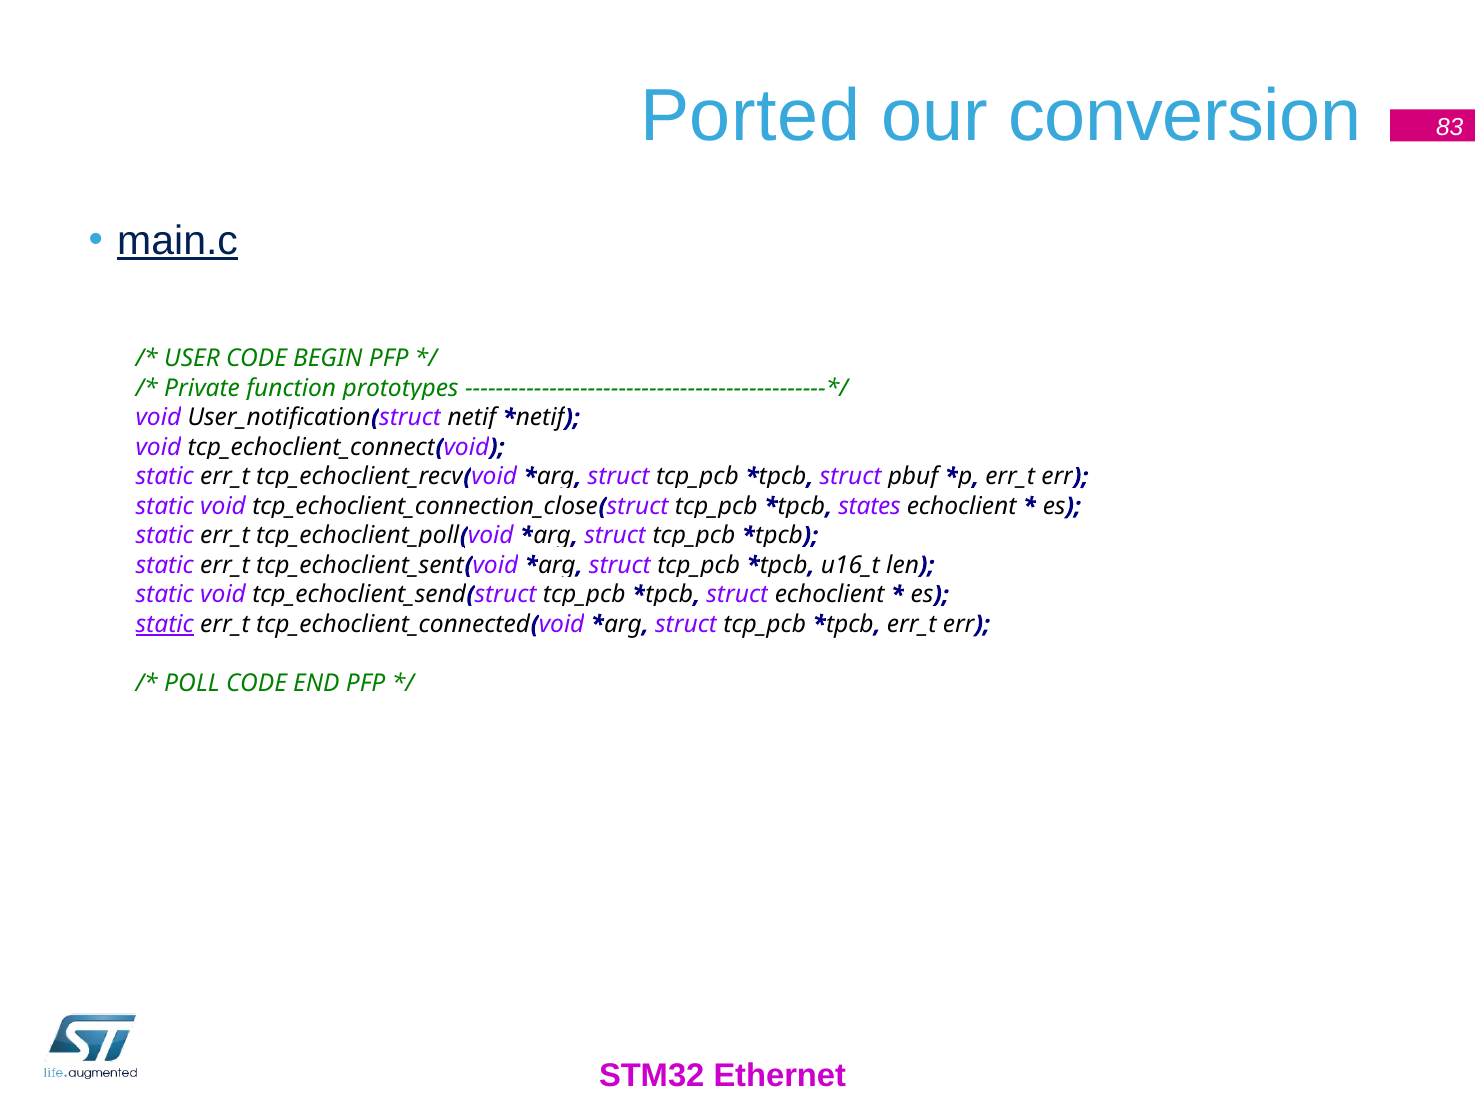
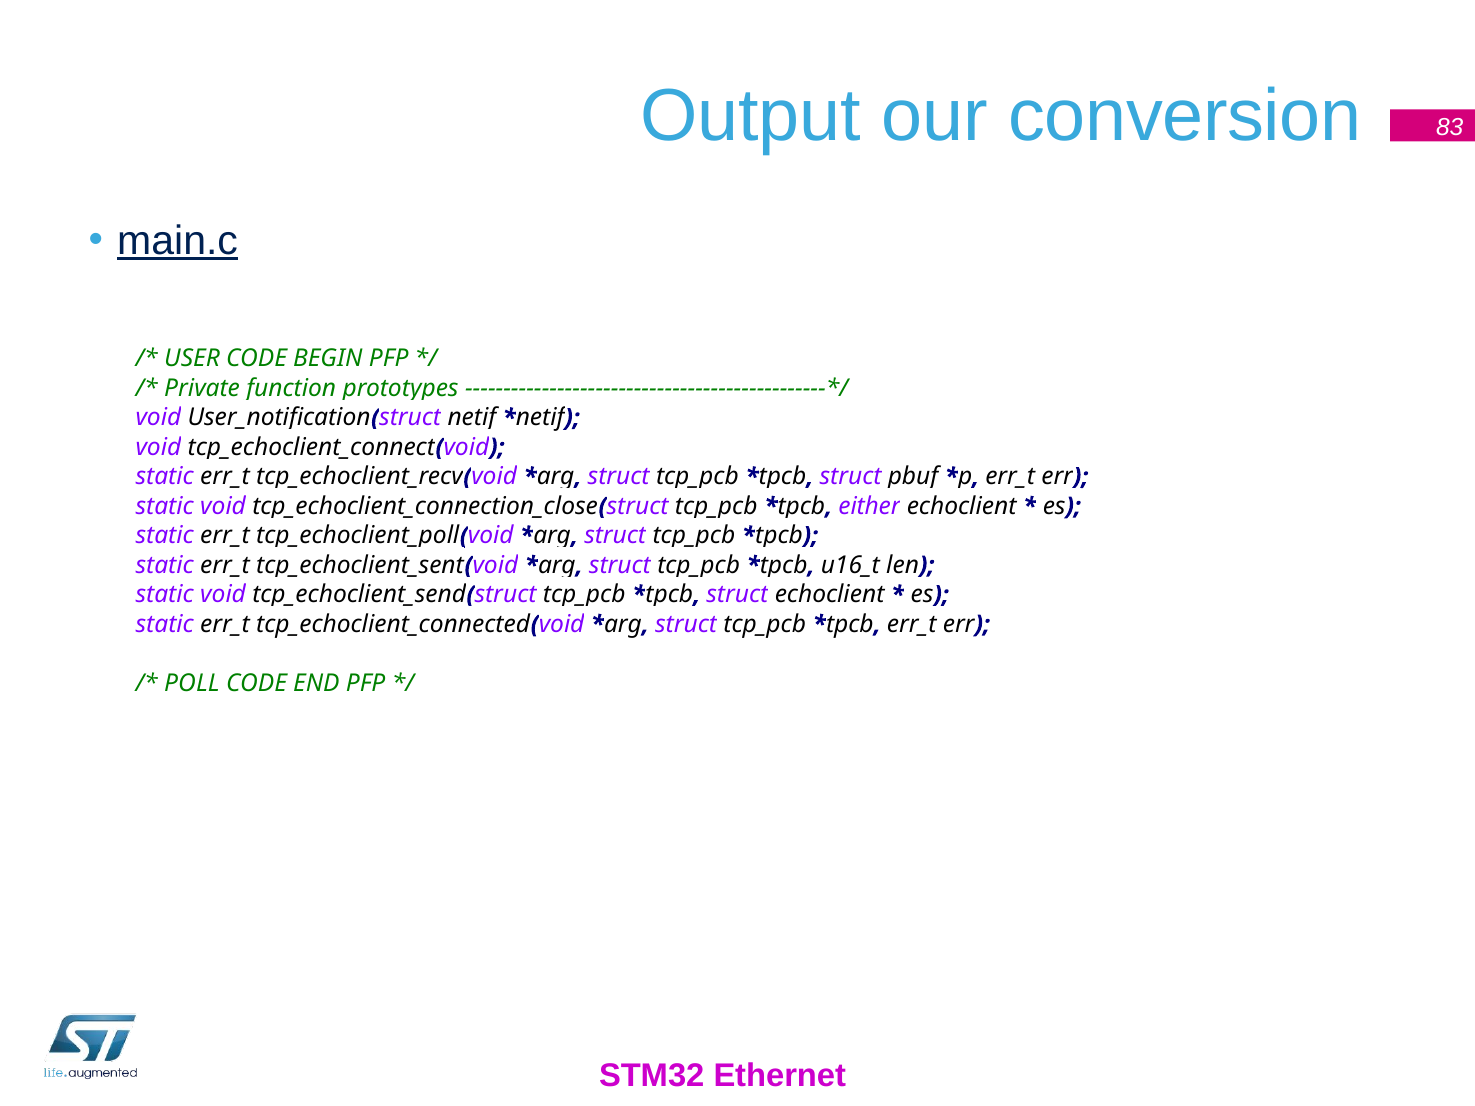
Ported: Ported -> Output (751, 116)
states: states -> either (870, 506)
static underline: present -> none (165, 624)
